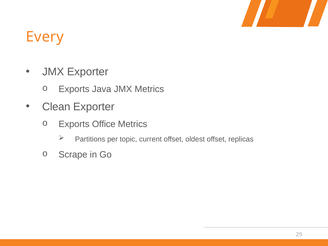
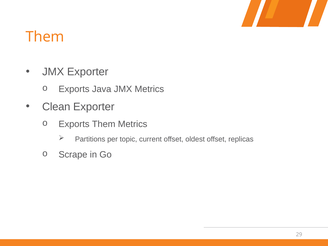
Every: Every -> Them (45, 37)
Exports Office: Office -> Them (104, 124)
